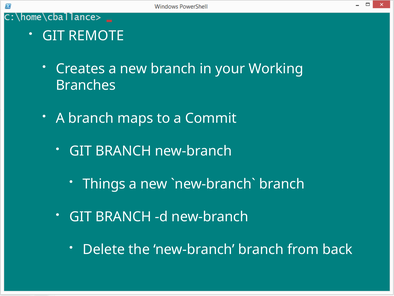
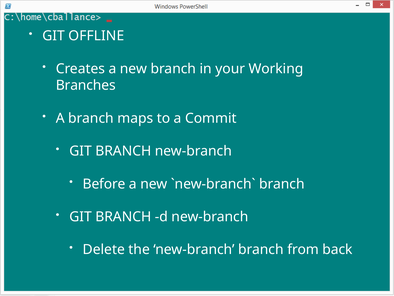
REMOTE: REMOTE -> OFFLINE (96, 36)
Things: Things -> Before (104, 184)
